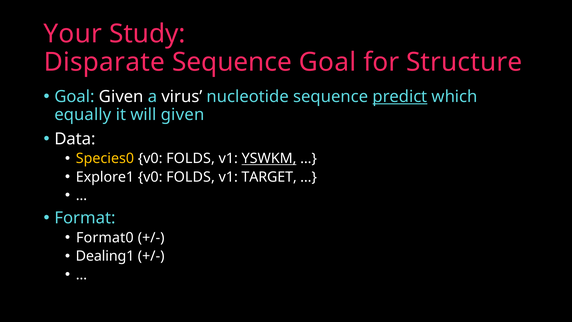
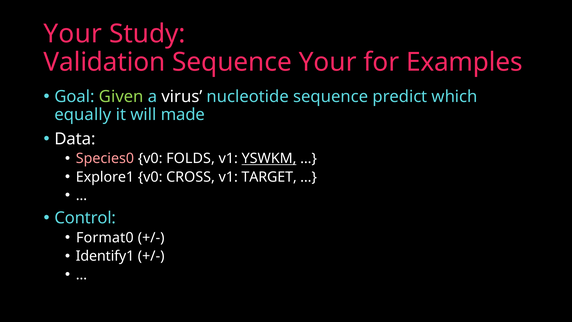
Disparate: Disparate -> Validation (104, 62)
Sequence Goal: Goal -> Your (328, 62)
Structure: Structure -> Examples (464, 62)
Given colour: white -> light green (121, 97)
predict underline: present -> none (400, 97)
will given: given -> made (183, 115)
Species0 colour: yellow -> pink (105, 158)
FOLDS: FOLDS -> CROSS (191, 177)
Format: Format -> Control (85, 218)
Dealing1: Dealing1 -> Identify1 (105, 256)
